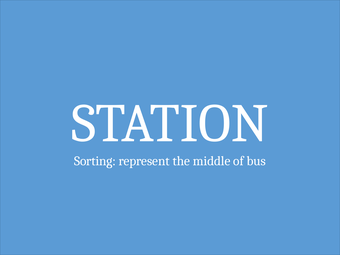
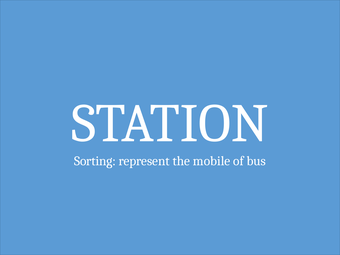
middle: middle -> mobile (212, 161)
